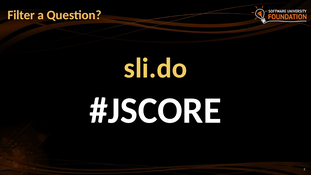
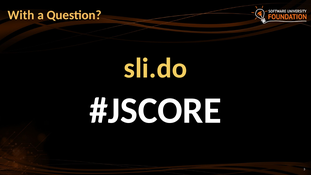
Filter: Filter -> With (21, 15)
